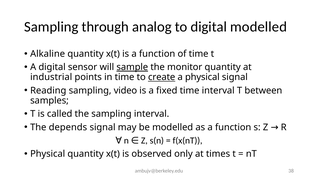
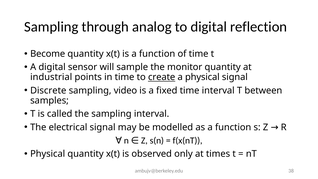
digital modelled: modelled -> reflection (259, 27)
Alkaline: Alkaline -> Become (48, 54)
sample underline: present -> none (132, 67)
Reading: Reading -> Discrete (48, 90)
depends: depends -> electrical (68, 127)
